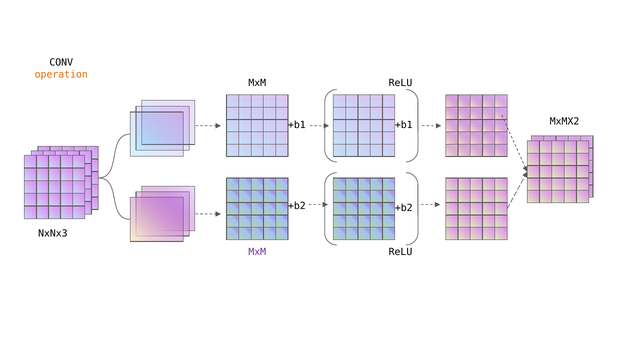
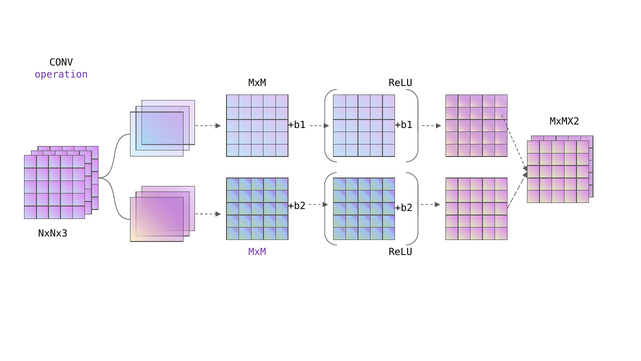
operation colour: orange -> purple (61, 74)
